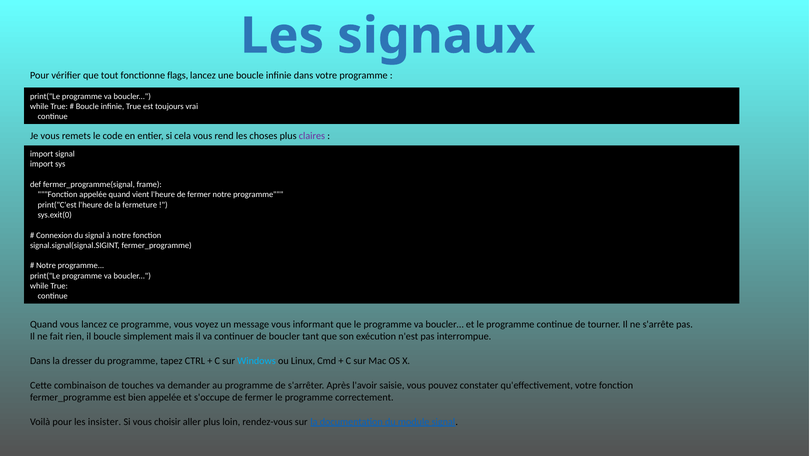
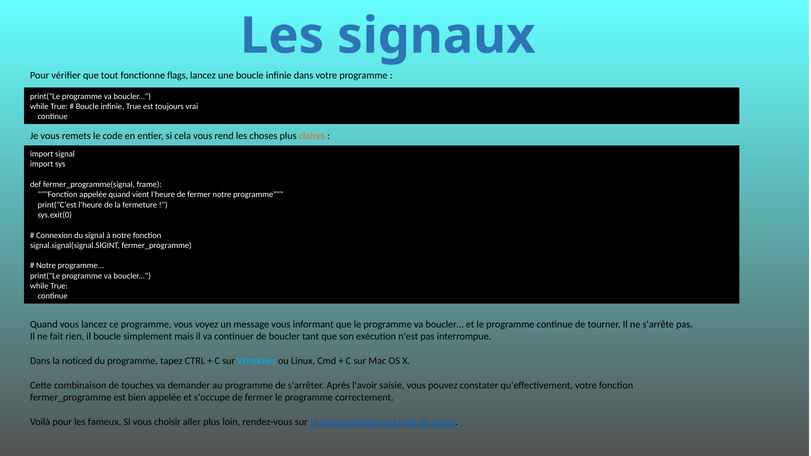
claires colour: purple -> orange (312, 136)
dresser: dresser -> noticed (77, 361)
insister: insister -> fameux (105, 422)
